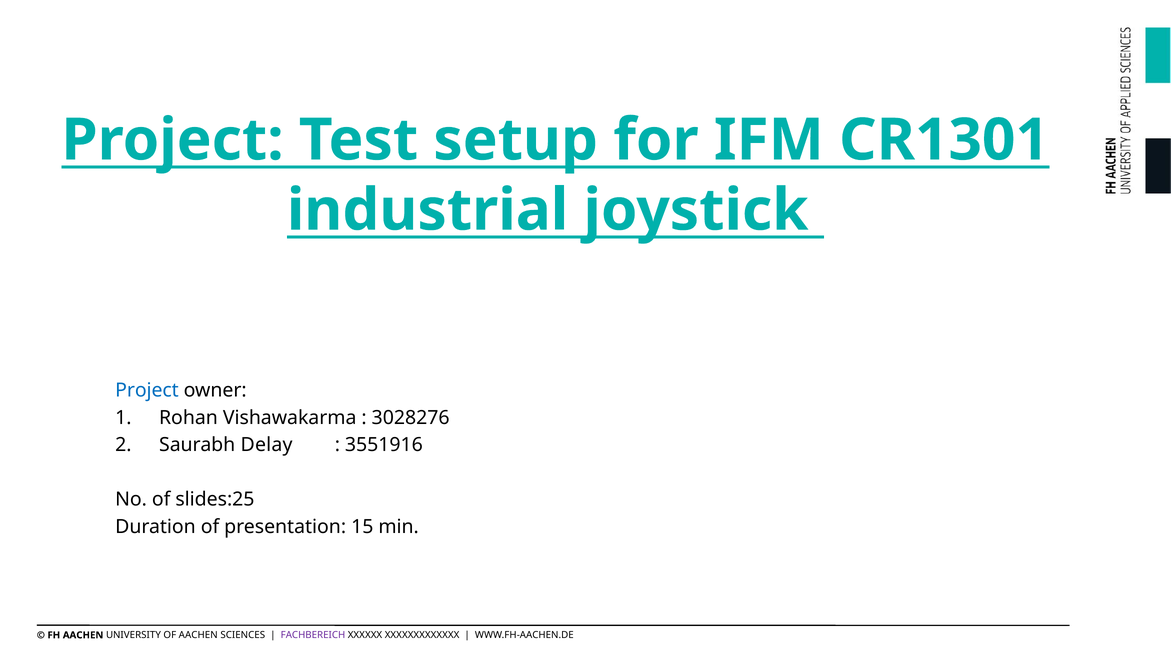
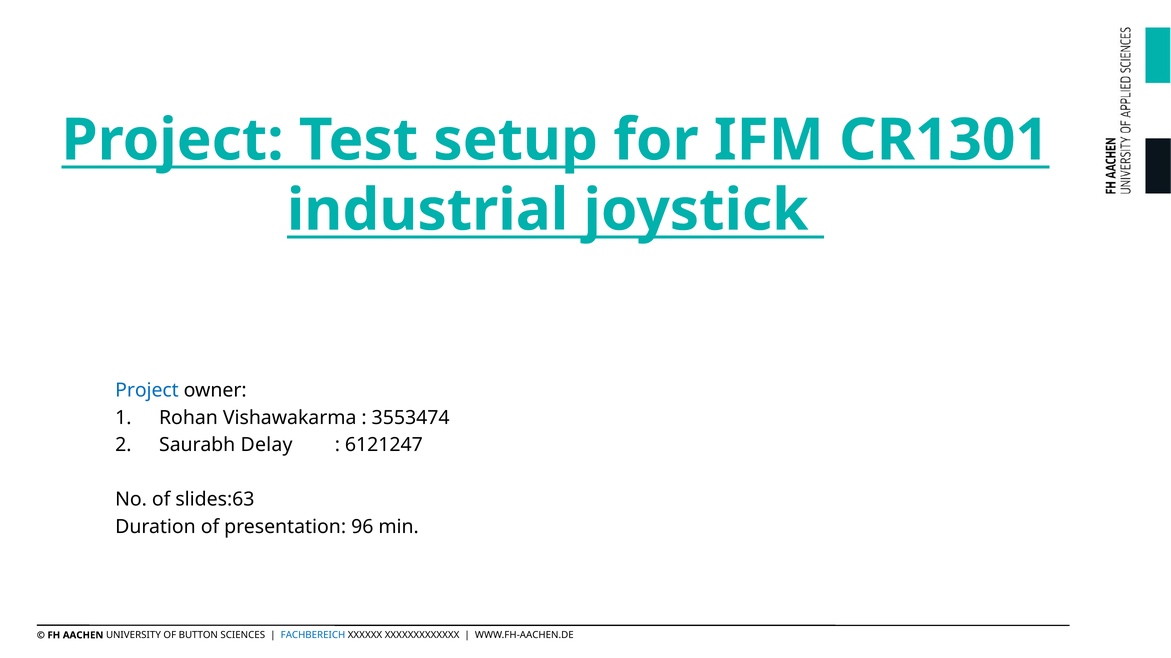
3028276: 3028276 -> 3553474 (411, 418)
3551916: 3551916 -> 6121247 (384, 445)
slides:25: slides:25 -> slides:63 (215, 500)
15: 15 -> 96 (362, 527)
OF AACHEN: AACHEN -> BUTTON (198, 636)
FACHBEREICH colour: purple -> blue (313, 636)
